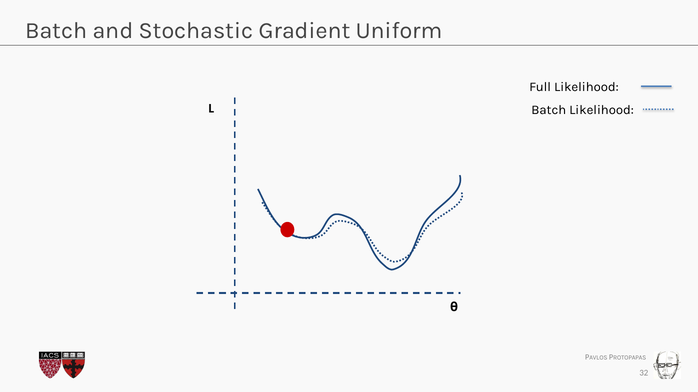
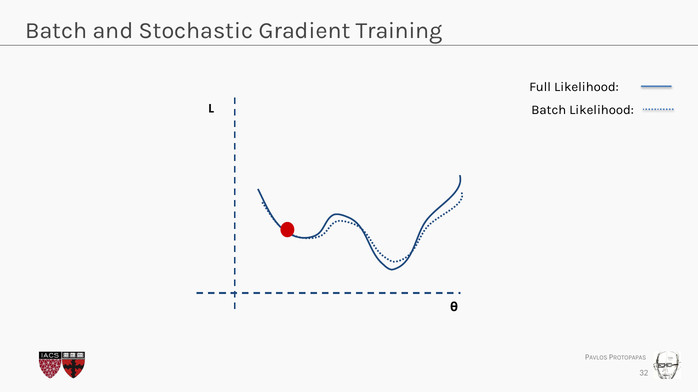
Uniform: Uniform -> Training (399, 31)
